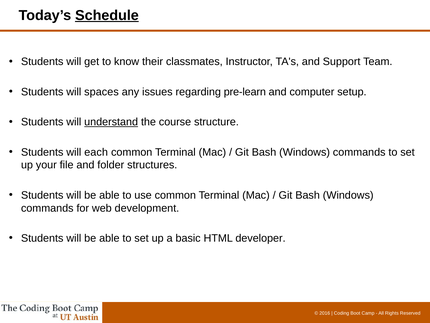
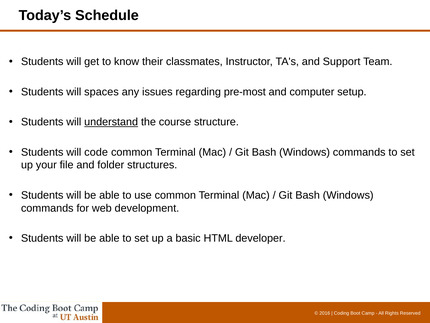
Schedule underline: present -> none (107, 15)
pre-learn: pre-learn -> pre-most (245, 92)
each: each -> code (96, 152)
